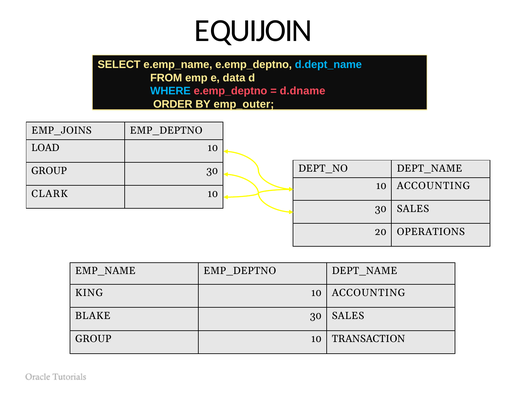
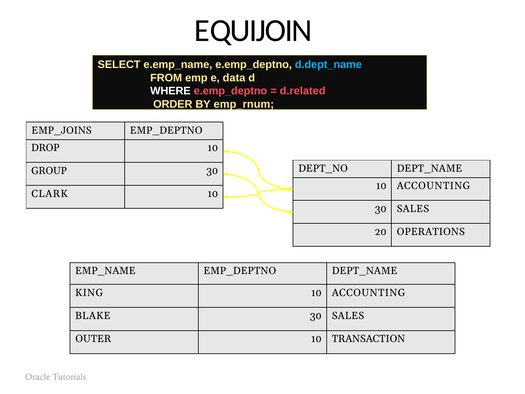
WHERE colour: light blue -> white (170, 91)
d.dname: d.dname -> d.related (303, 91)
emp_outer: emp_outer -> emp_rnum (244, 104)
LOAD: LOAD -> DROP (45, 148)
GROUP: GROUP -> OUTER (93, 339)
